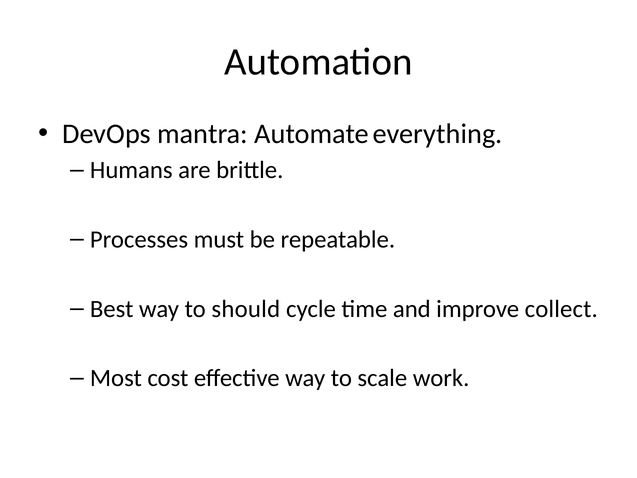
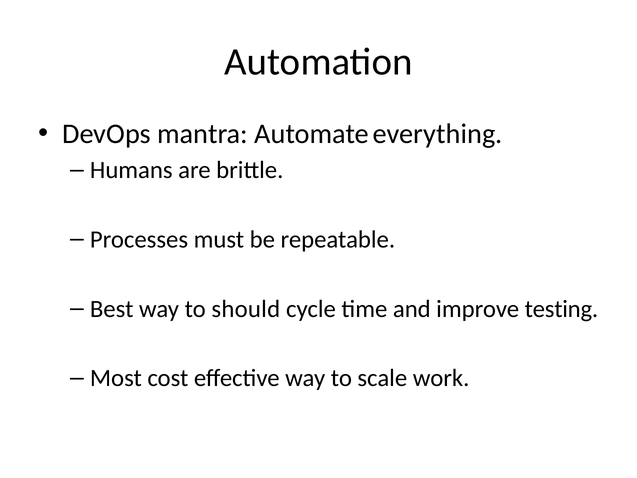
collect: collect -> testing (561, 309)
